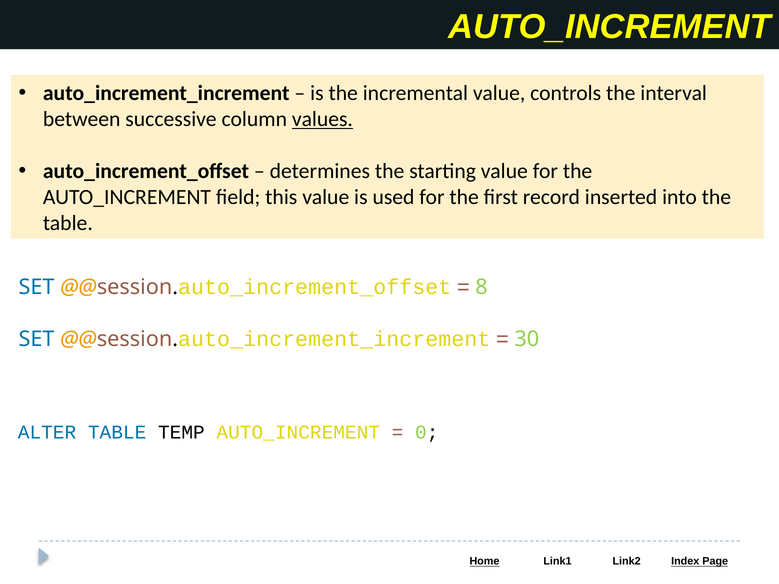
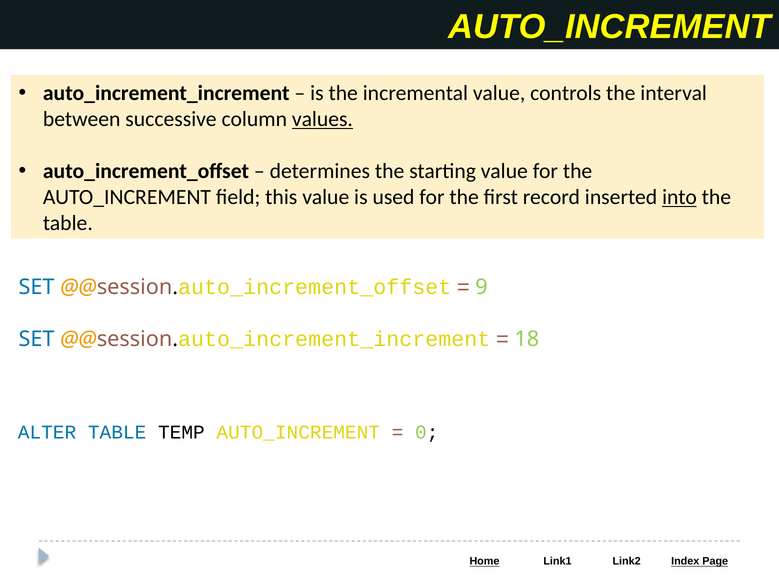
into underline: none -> present (679, 197)
8: 8 -> 9 (482, 287)
30: 30 -> 18 (527, 339)
